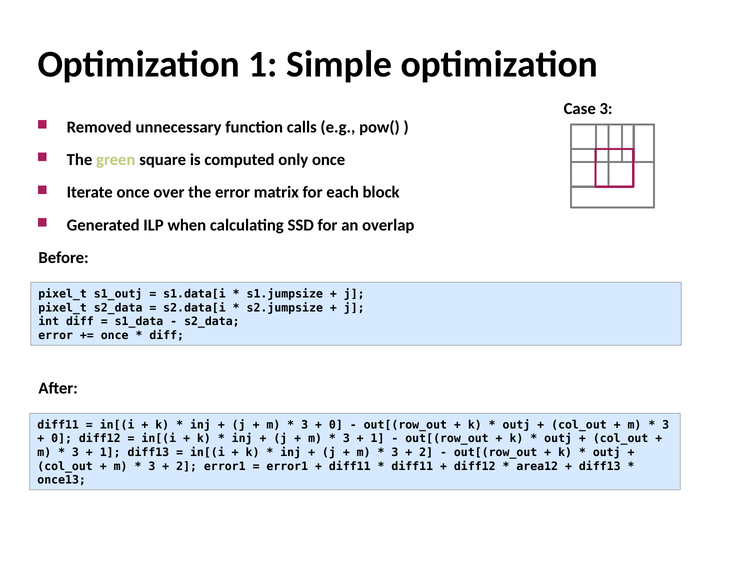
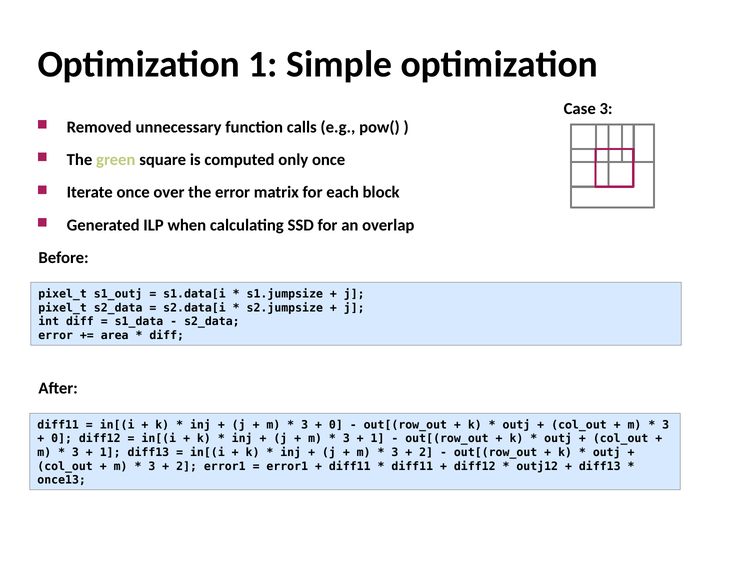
once: once -> area (115, 335)
area12: area12 -> outj12 (537, 466)
